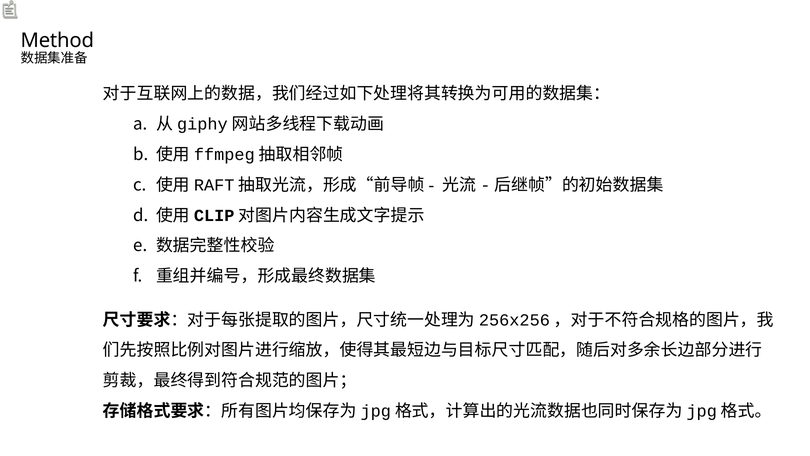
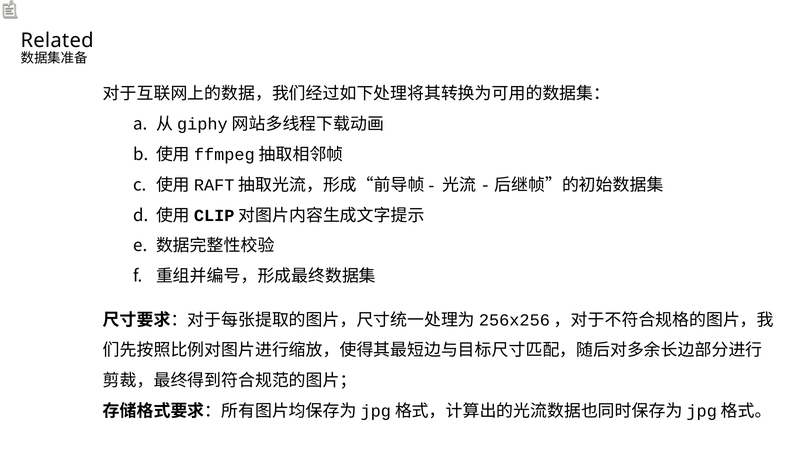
Method: Method -> Related (57, 41)
